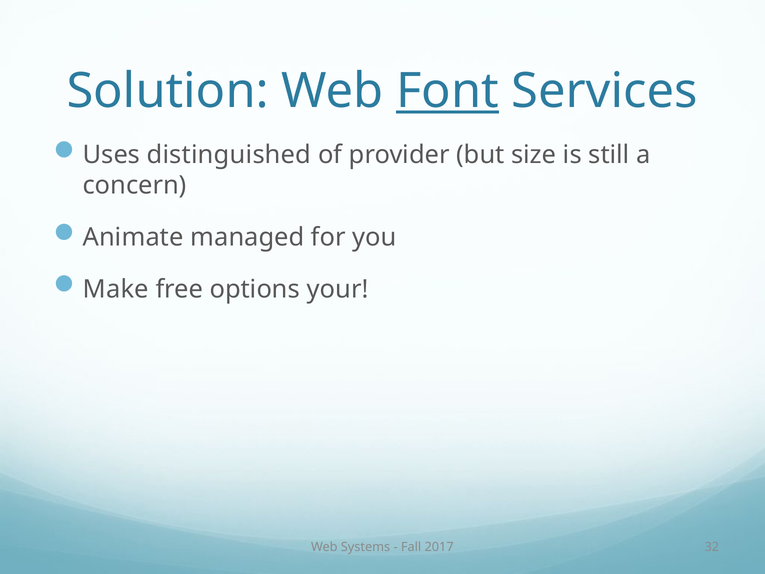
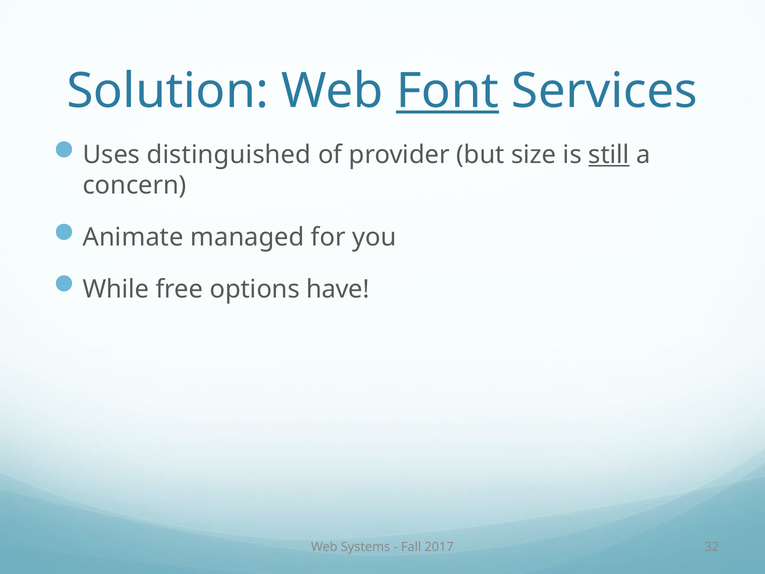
still underline: none -> present (609, 155)
Make: Make -> While (116, 289)
your: your -> have (338, 289)
